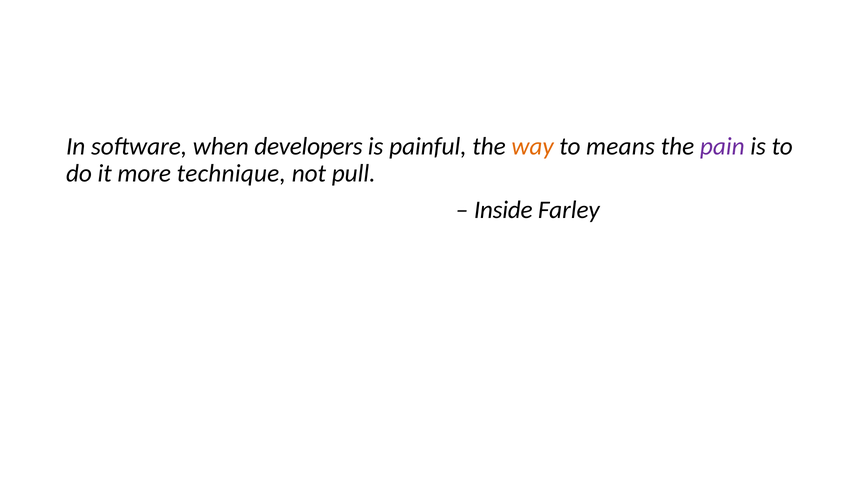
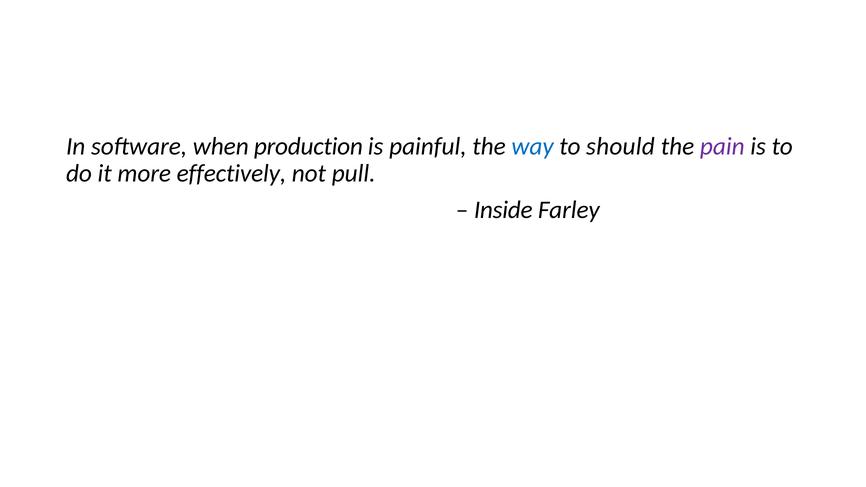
developers: developers -> production (308, 146)
way colour: orange -> blue (533, 146)
means: means -> should (620, 146)
technique: technique -> effectively (231, 174)
